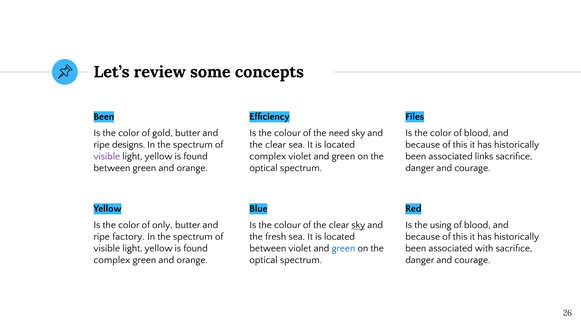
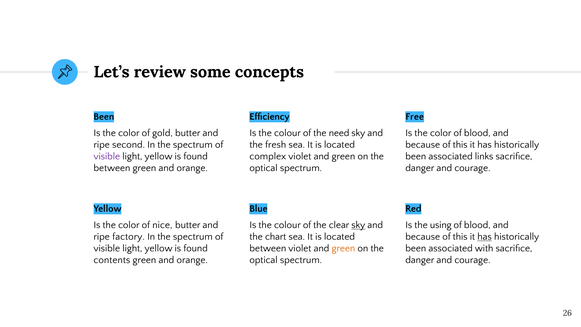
Files: Files -> Free (415, 116)
designs: designs -> second (129, 145)
clear: clear -> fresh (276, 145)
only: only -> nice (162, 225)
fresh: fresh -> chart (276, 237)
has underline: none -> present (485, 237)
green colour: blue -> orange (343, 248)
complex: complex -> contents (112, 260)
